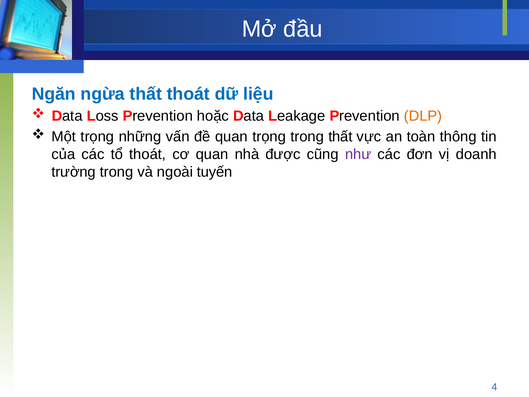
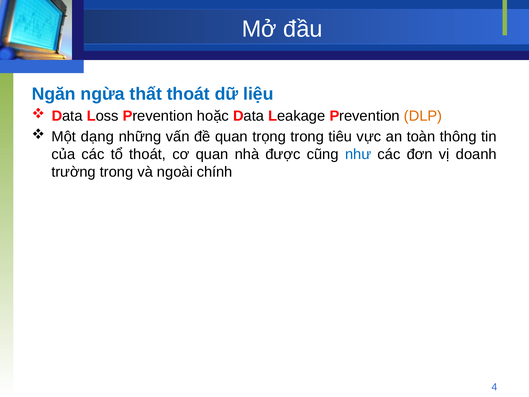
Một trọng: trọng -> dạng (97, 137)
trong thất: thất -> tiêu (340, 137)
như colour: purple -> blue (358, 154)
tuyến: tuyến -> chính (215, 172)
